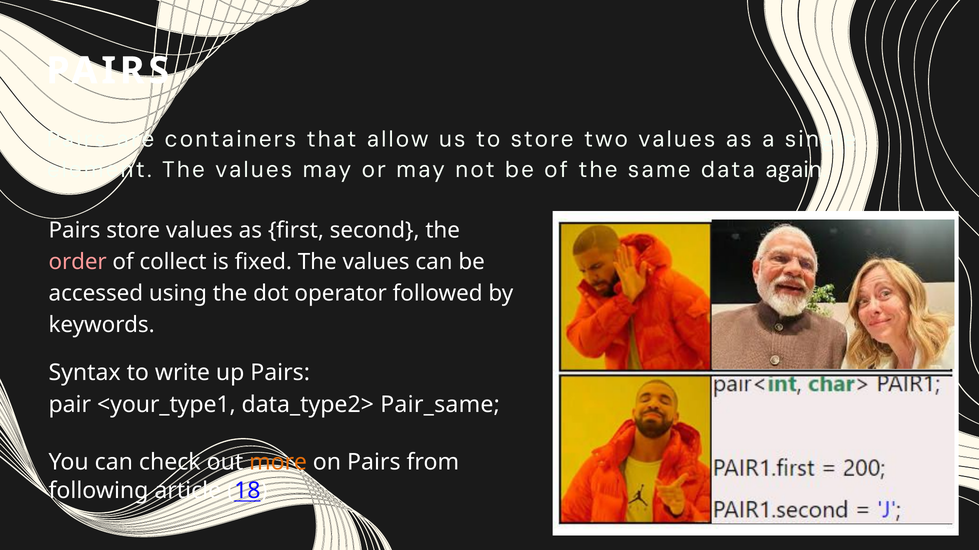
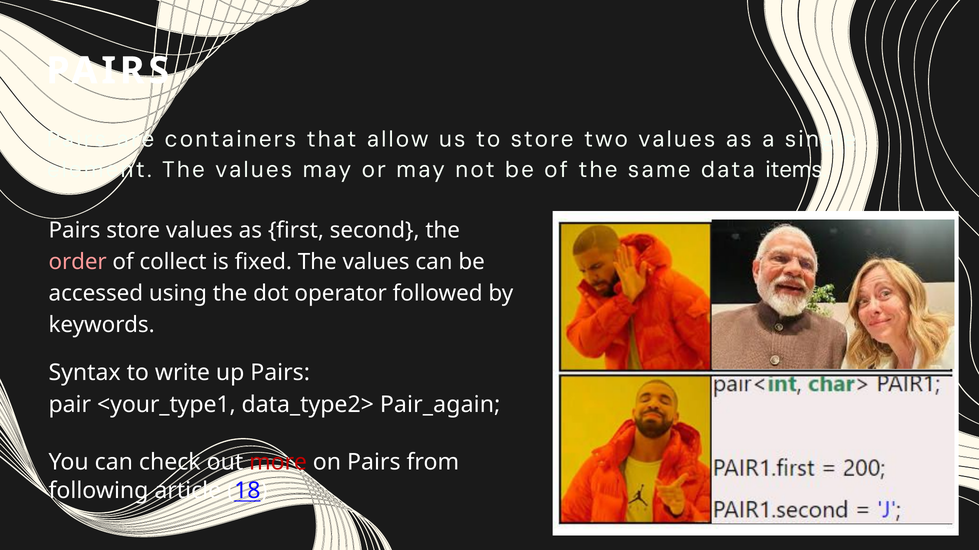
again: again -> items (796, 170)
Pair_same: Pair_same -> Pair_again (440, 405)
more colour: orange -> red (278, 463)
